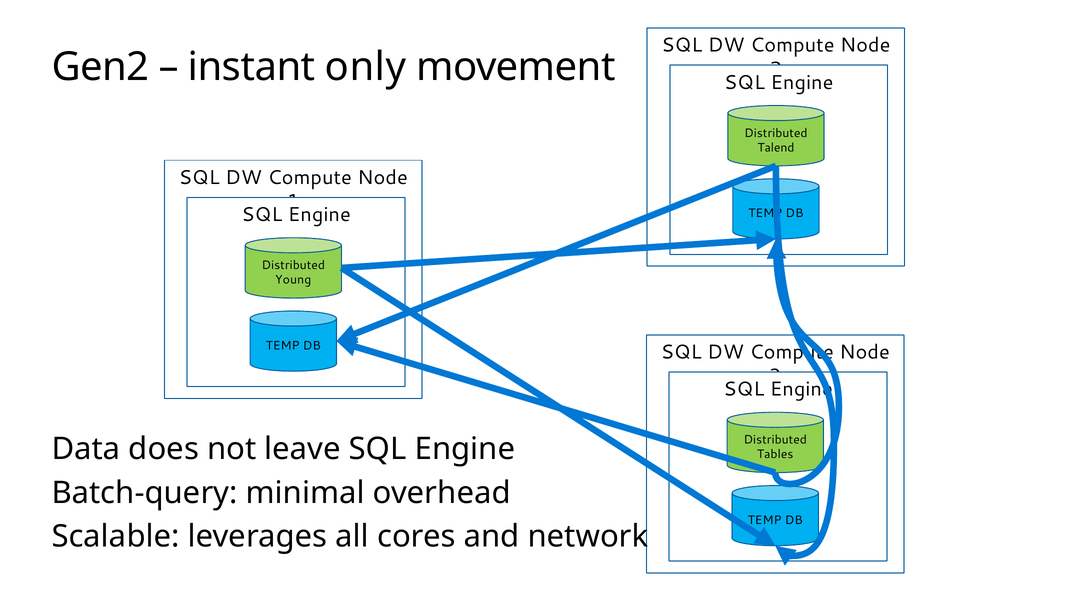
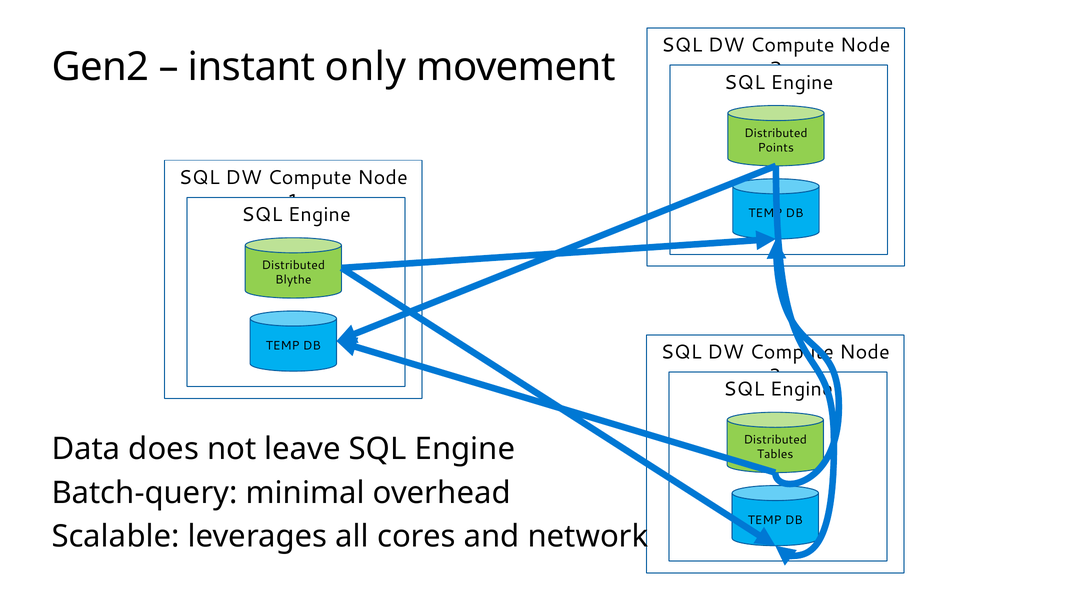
Talend: Talend -> Points (776, 148)
Young: Young -> Blythe (293, 280)
